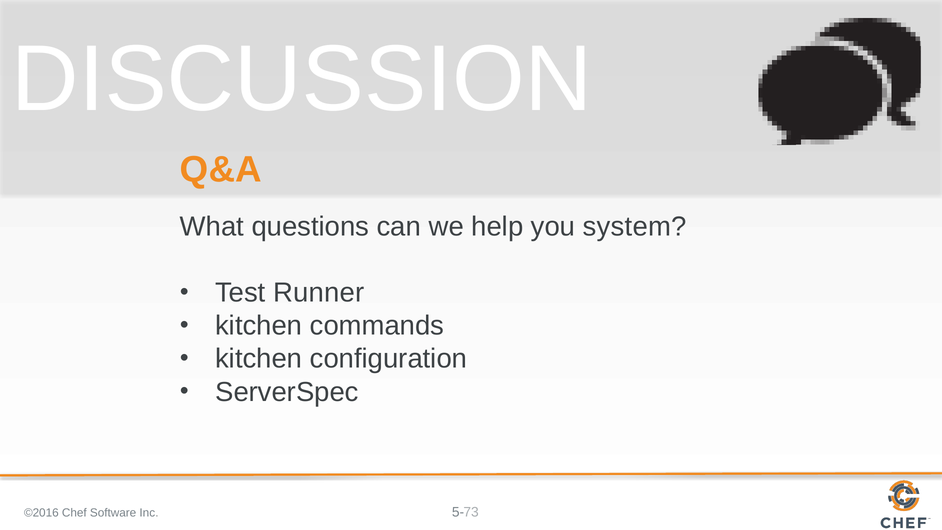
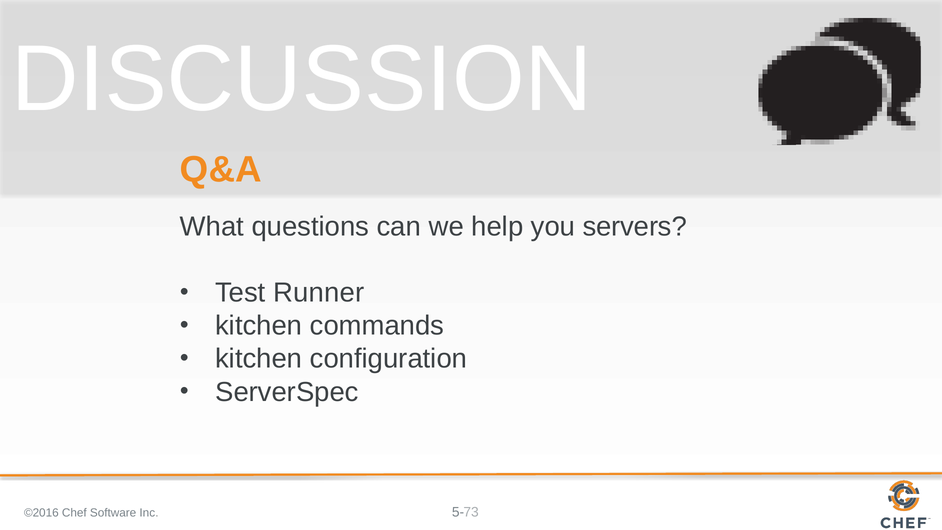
system: system -> servers (635, 227)
